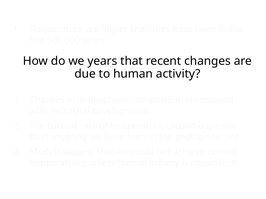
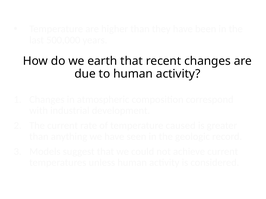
we years: years -> earth (102, 61)
